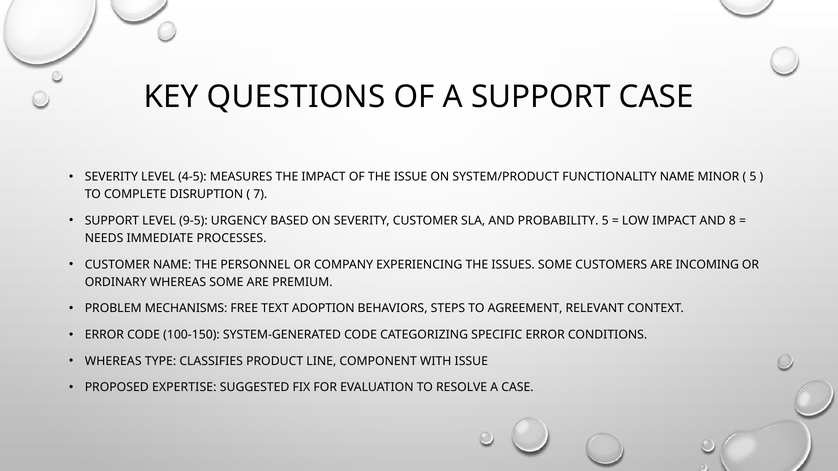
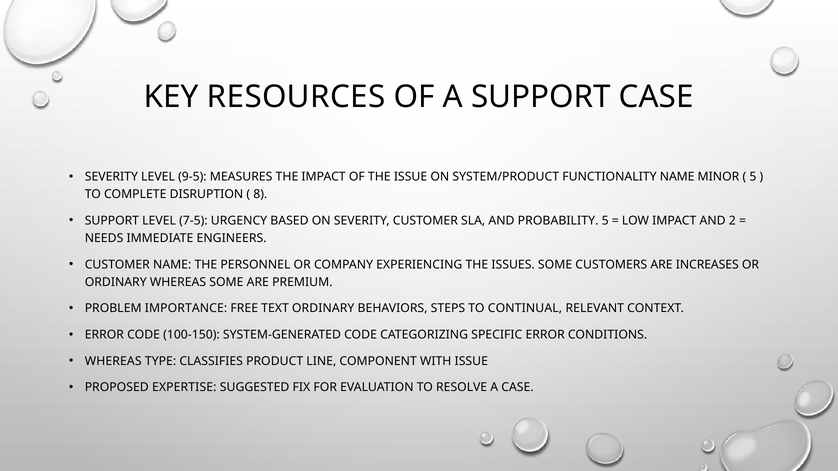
QUESTIONS: QUESTIONS -> RESOURCES (296, 97)
4-5: 4-5 -> 9-5 (192, 177)
7: 7 -> 8 (260, 195)
9-5: 9-5 -> 7-5 (193, 221)
8: 8 -> 2 (732, 221)
PROCESSES: PROCESSES -> ENGINEERS (232, 238)
INCOMING: INCOMING -> INCREASES (707, 265)
MECHANISMS: MECHANISMS -> IMPORTANCE (186, 309)
TEXT ADOPTION: ADOPTION -> ORDINARY (323, 309)
AGREEMENT: AGREEMENT -> CONTINUAL (525, 309)
